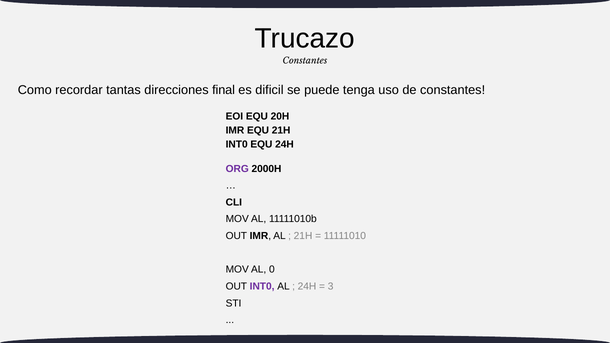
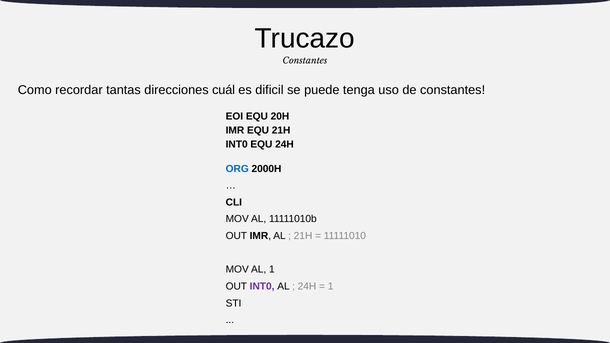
final: final -> cuál (224, 90)
ORG colour: purple -> blue (237, 169)
AL 0: 0 -> 1 (272, 270)
3: 3 -> 1 (331, 286)
